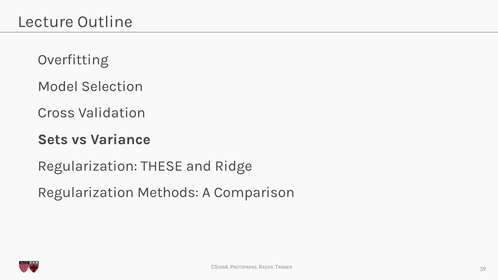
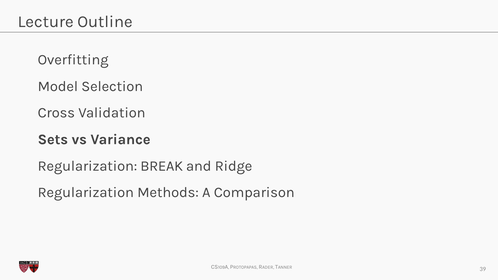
THESE: THESE -> BREAK (162, 166)
